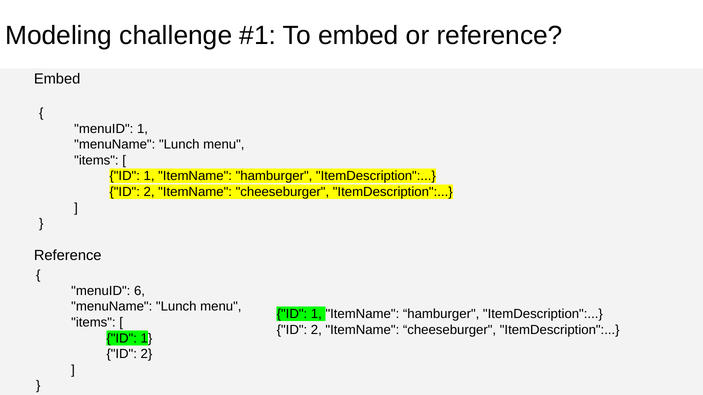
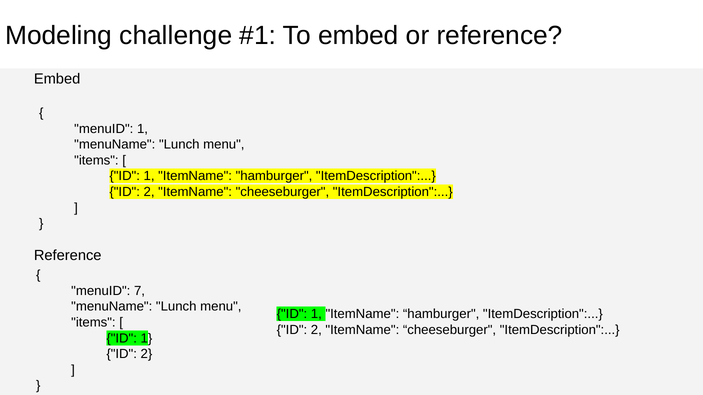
6: 6 -> 7 (140, 291)
